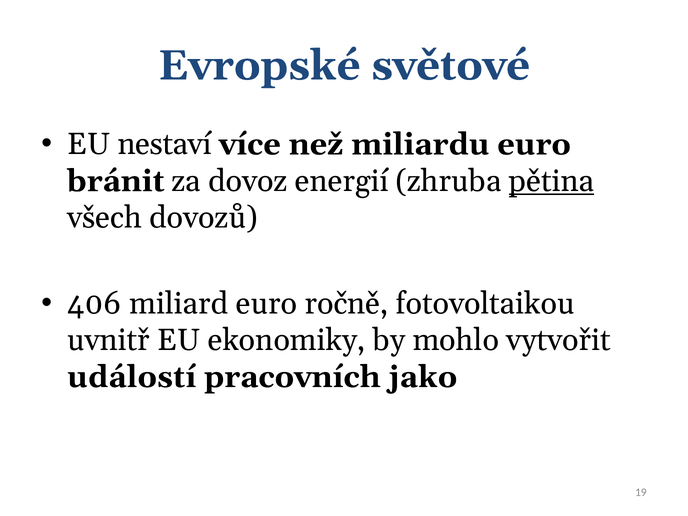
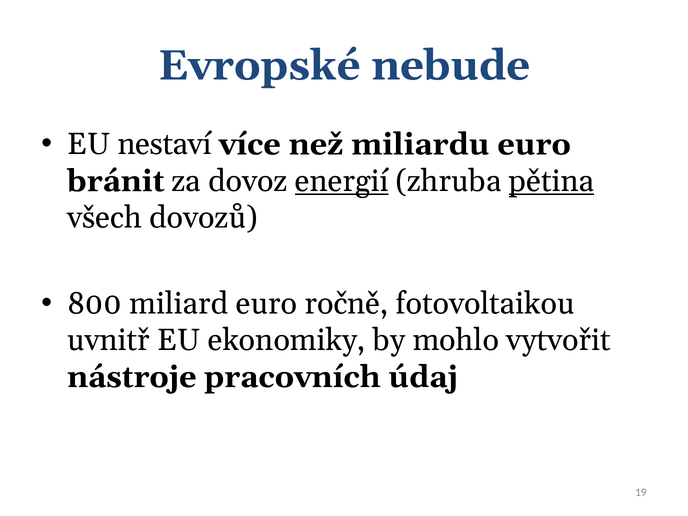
světové: světové -> nebude (451, 66)
energií underline: none -> present (342, 181)
406: 406 -> 800 (95, 304)
událostí: událostí -> nástroje (132, 377)
jako: jako -> údaj (423, 377)
